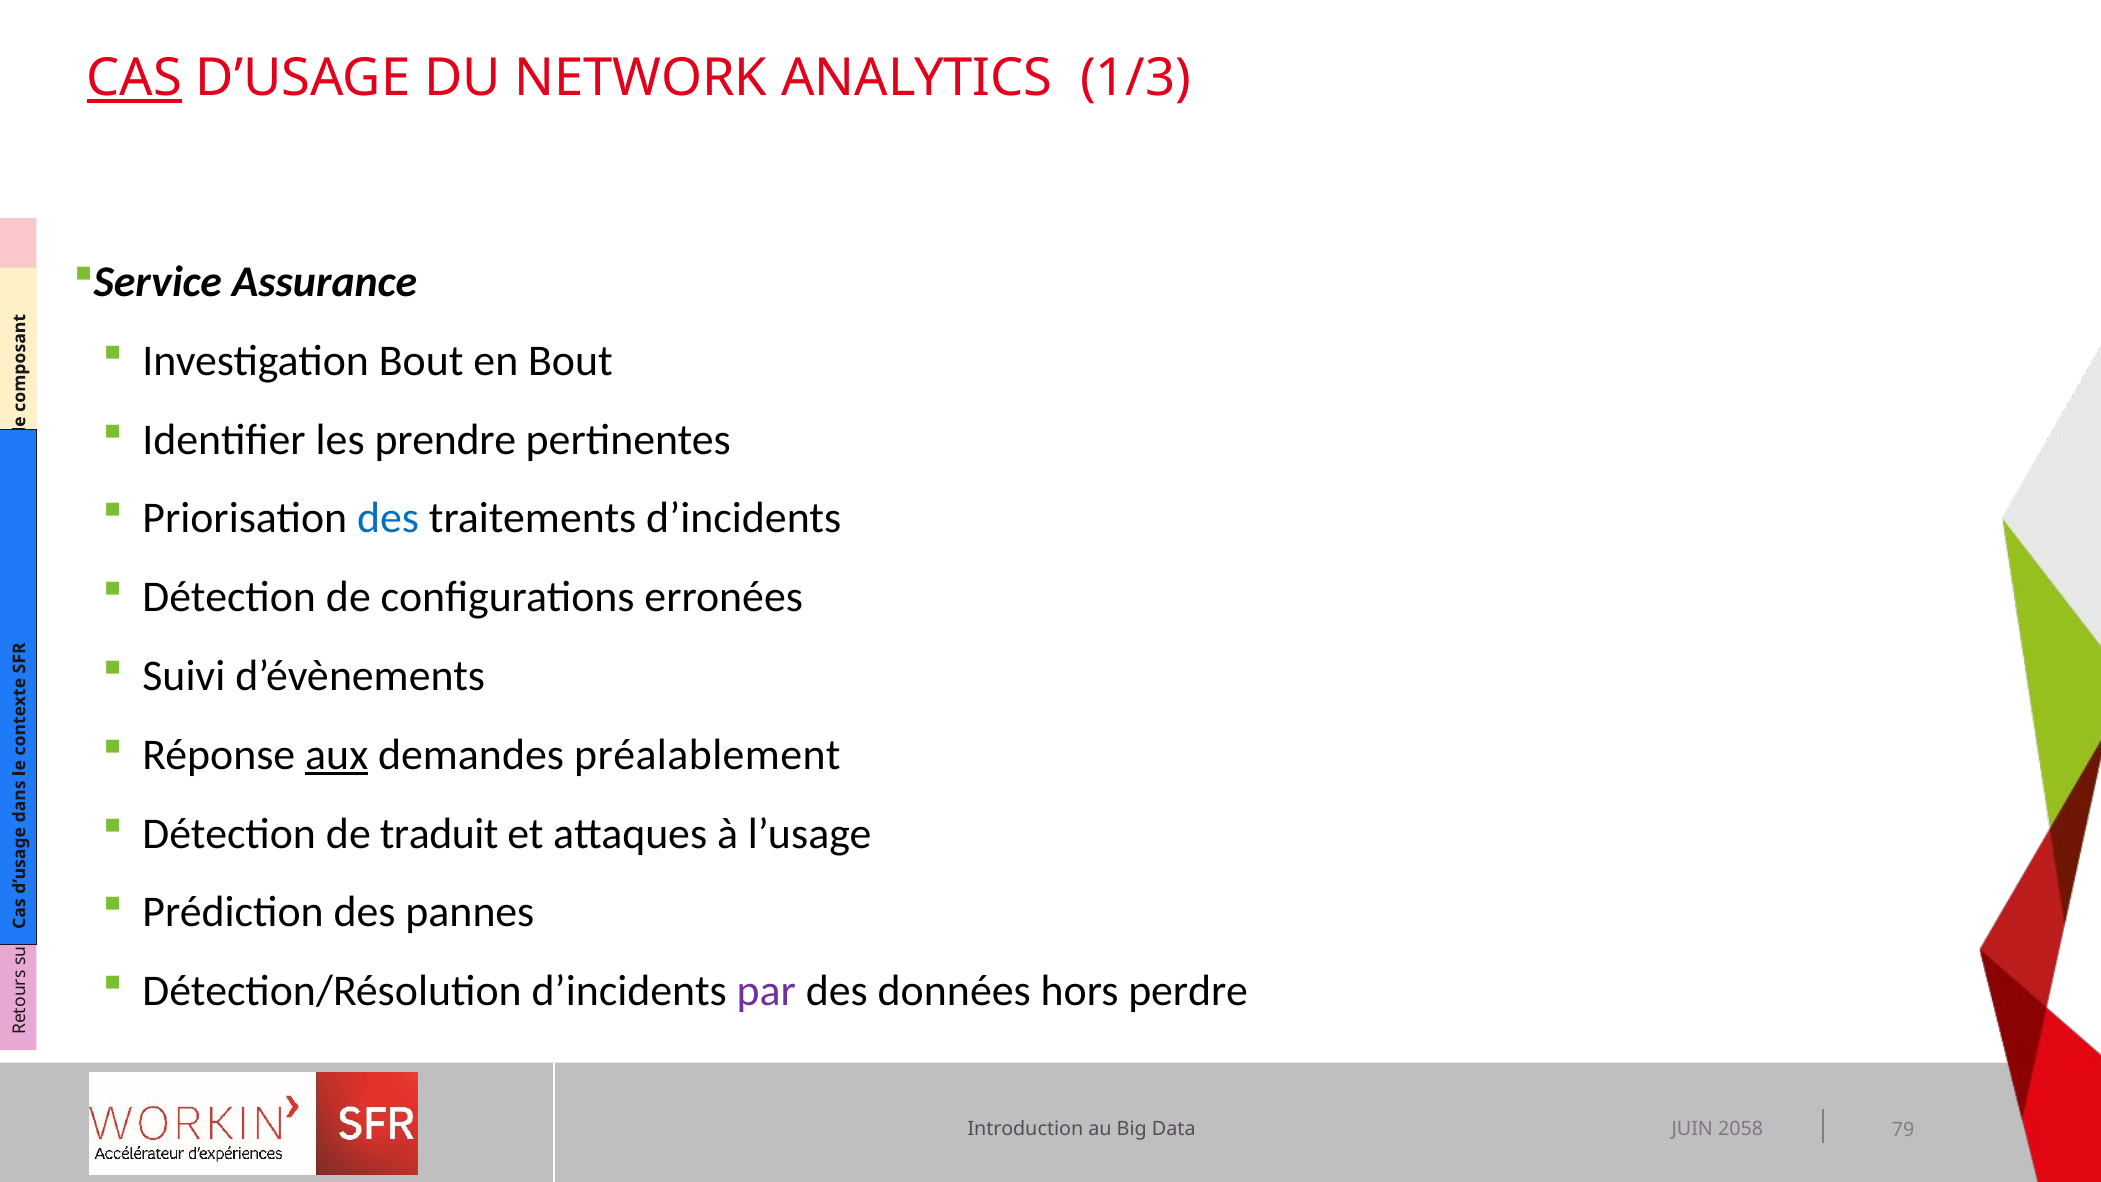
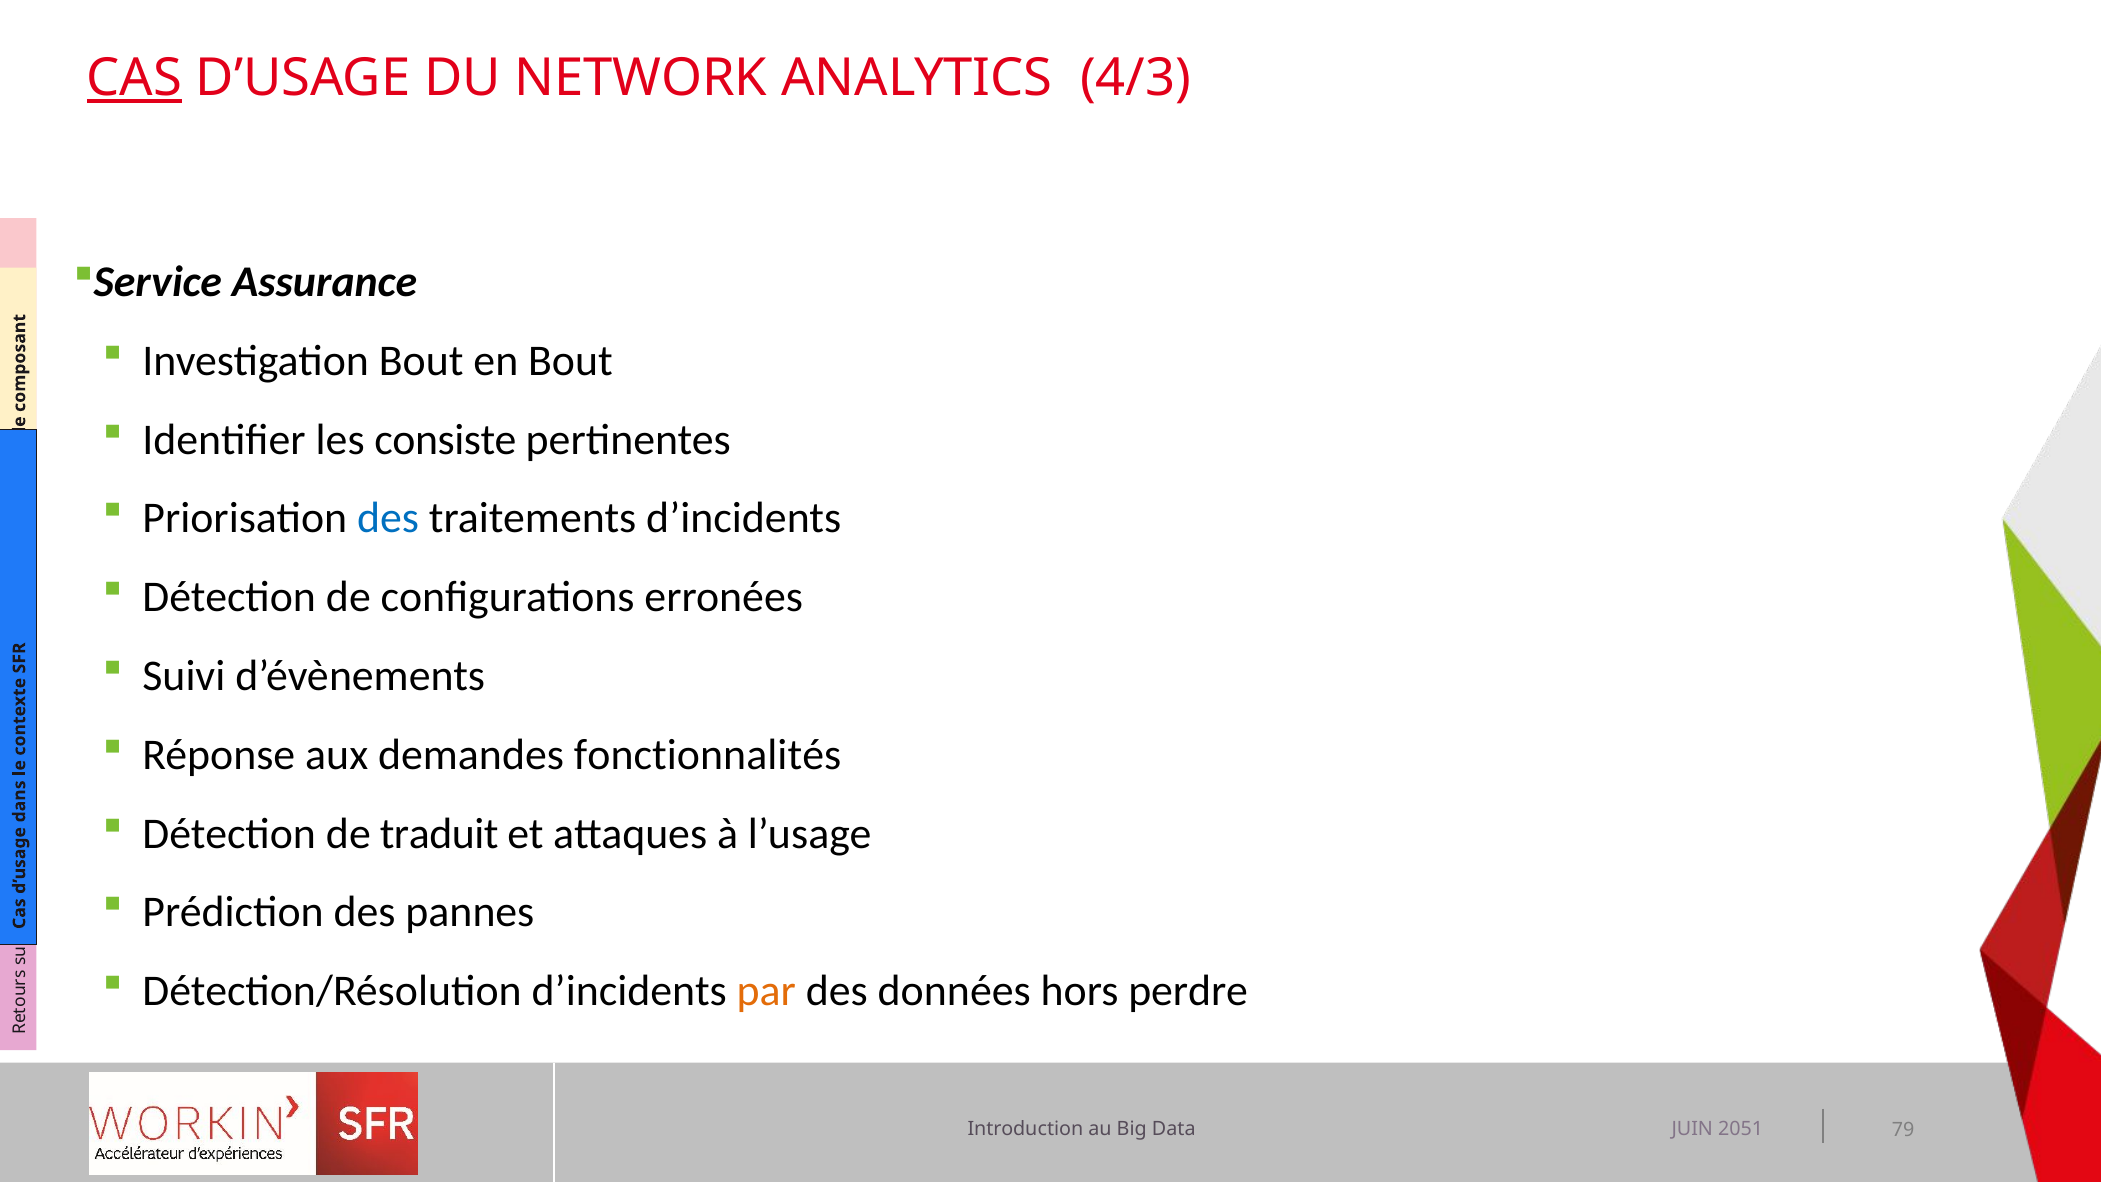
1/3: 1/3 -> 4/3 (1136, 78)
prendre: prendre -> consiste (445, 440)
aux underline: present -> none (337, 755)
préalablement: préalablement -> fonctionnalités (708, 755)
par colour: purple -> orange (766, 991)
2058: 2058 -> 2051 (1741, 1129)
